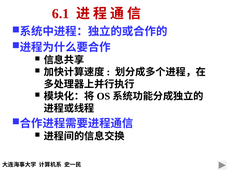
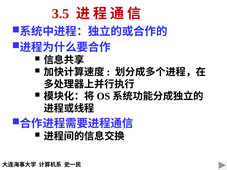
6.1: 6.1 -> 3.5 (61, 14)
